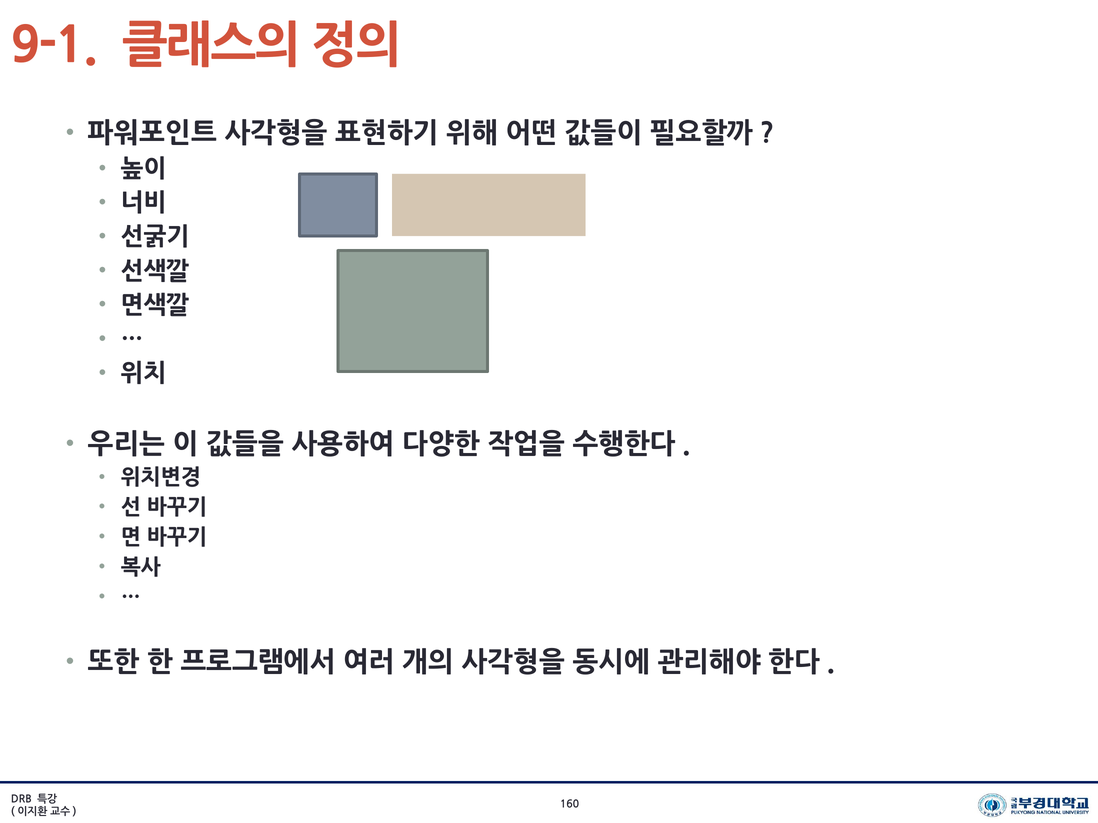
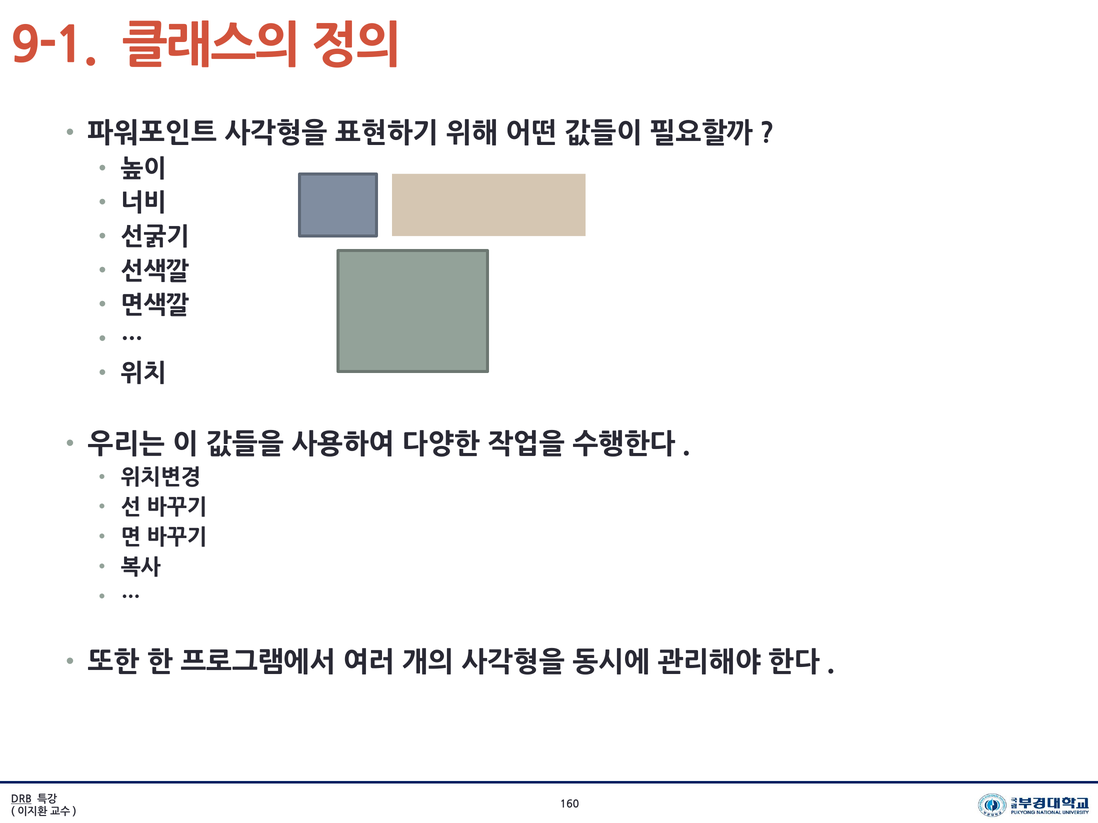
DRB underline: none -> present (21, 800)
